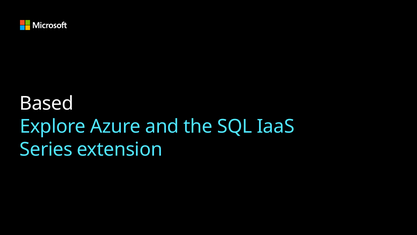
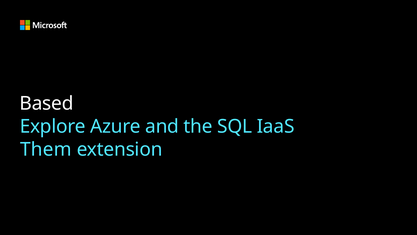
Series: Series -> Them (46, 149)
